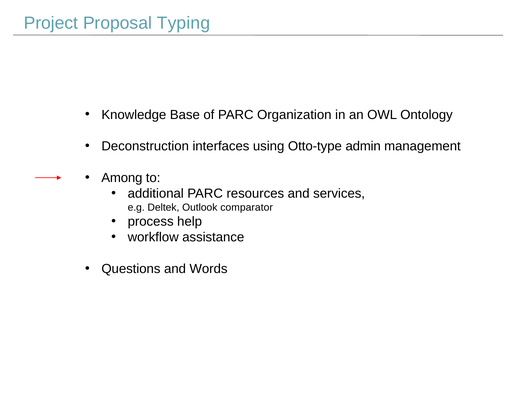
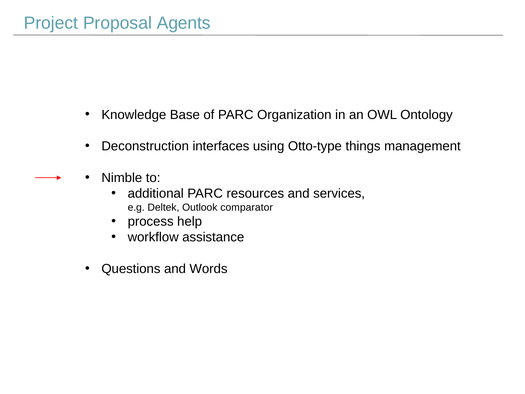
Typing: Typing -> Agents (184, 23)
admin: admin -> things (363, 146)
Among: Among -> Nimble (122, 178)
